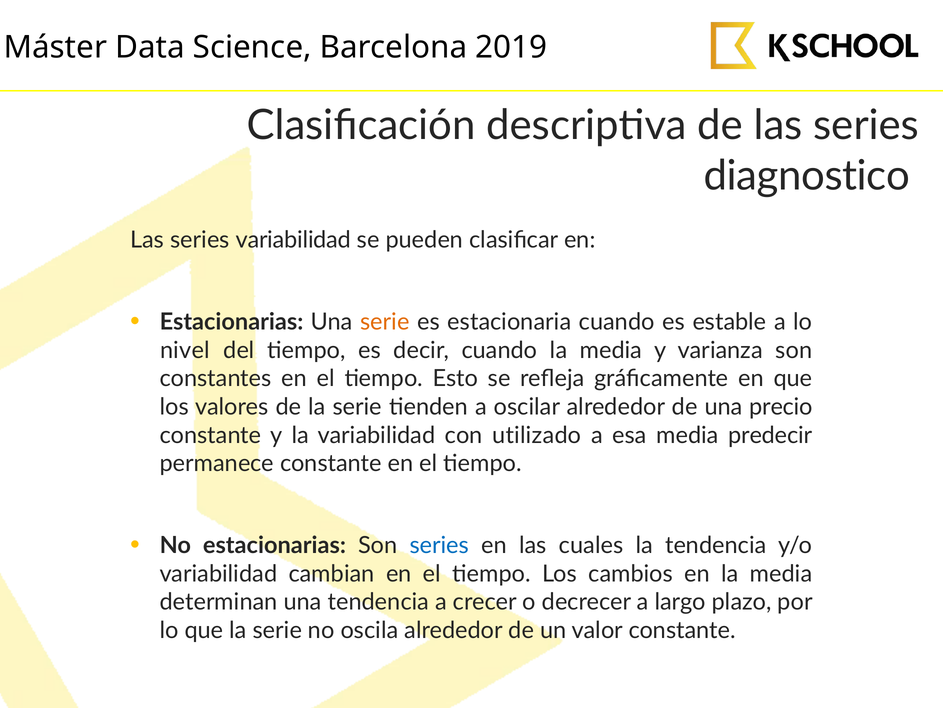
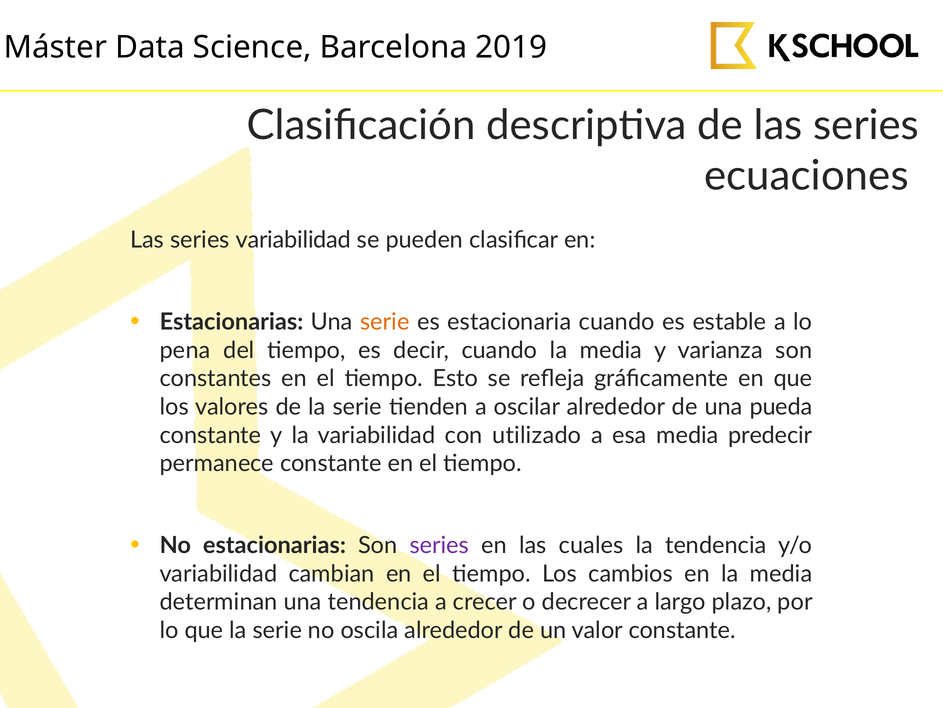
diagnostico: diagnostico -> ecuaciones (806, 176)
nivel: nivel -> pena (185, 350)
precio: precio -> pueda (781, 407)
series colour: blue -> purple (439, 545)
